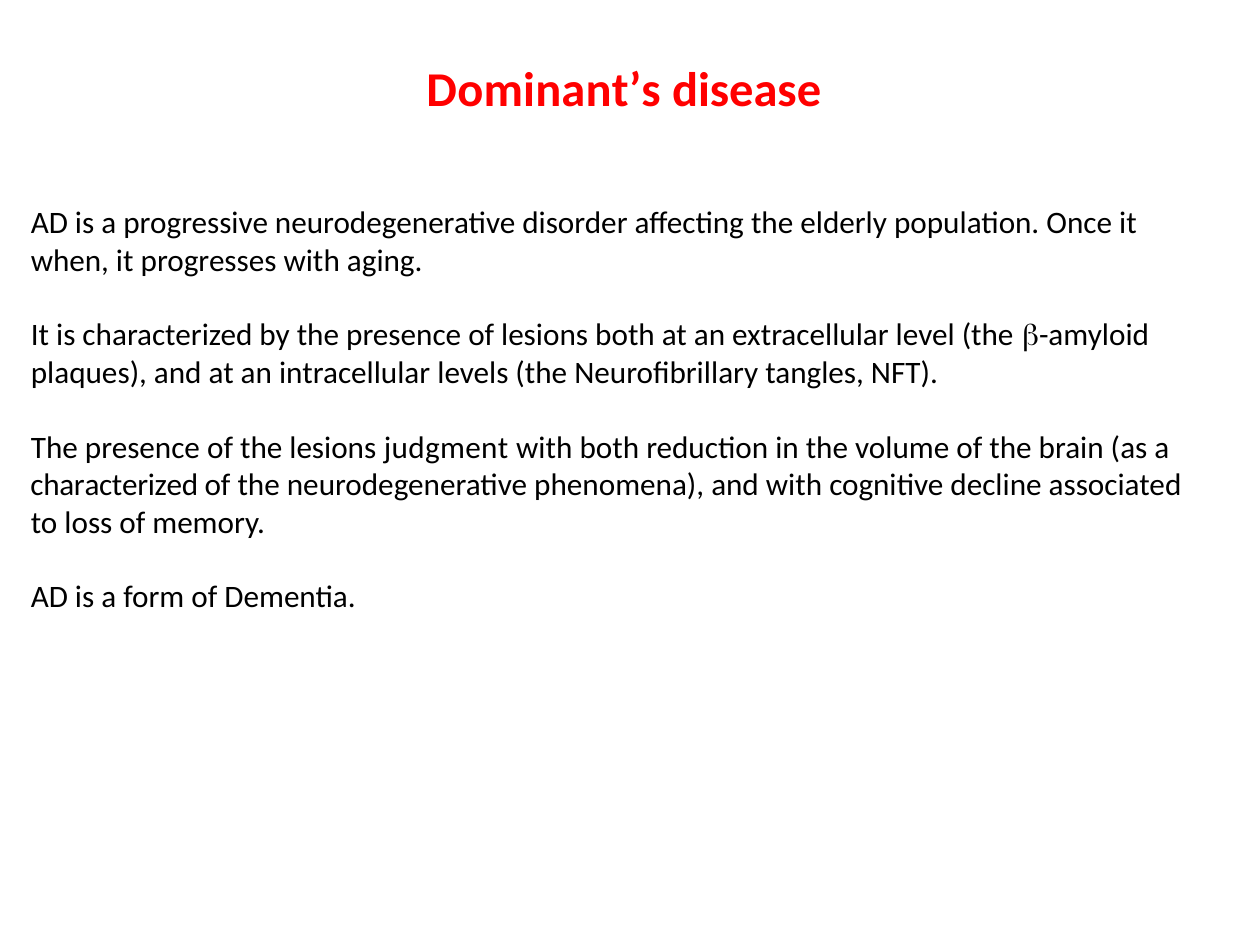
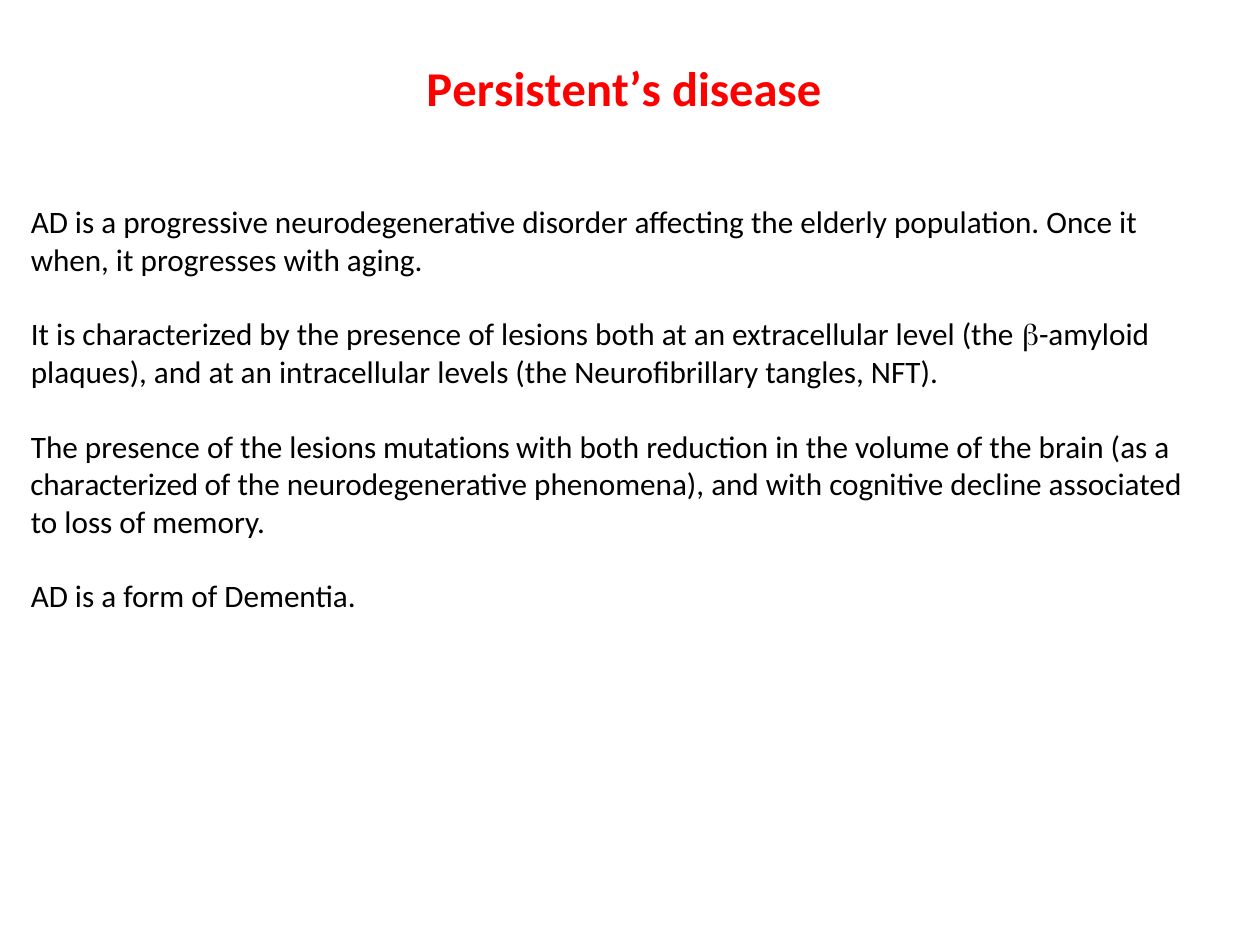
Dominant’s: Dominant’s -> Persistent’s (544, 91)
judgment: judgment -> mutations (446, 448)
